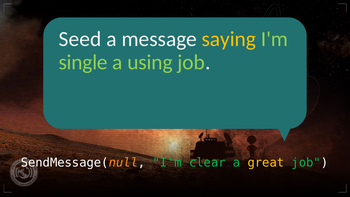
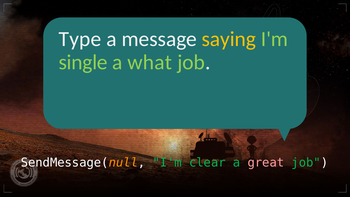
Seed: Seed -> Type (80, 39)
using: using -> what (150, 62)
great colour: yellow -> pink (266, 163)
